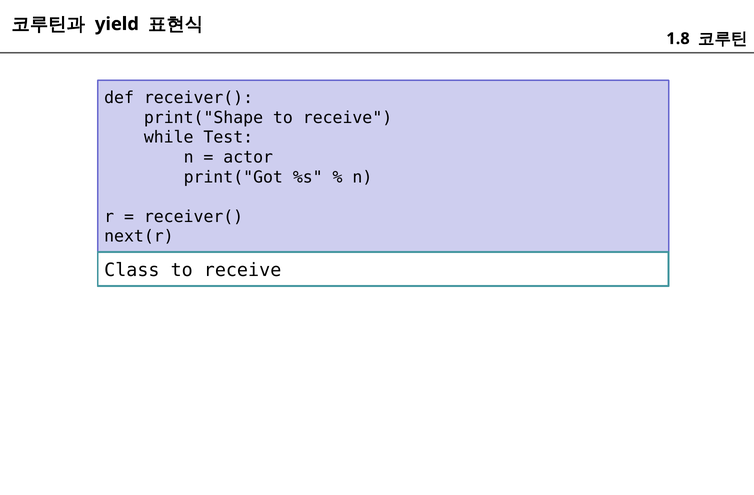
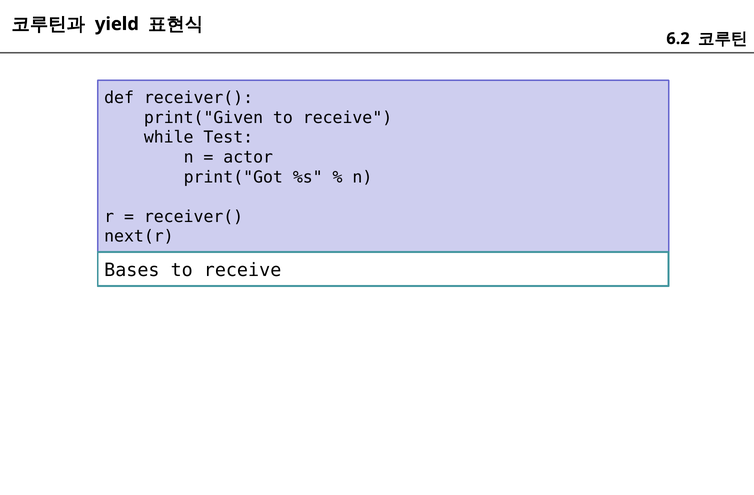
1.8: 1.8 -> 6.2 (678, 39)
print("Shape: print("Shape -> print("Given (204, 118)
Class: Class -> Bases (132, 270)
